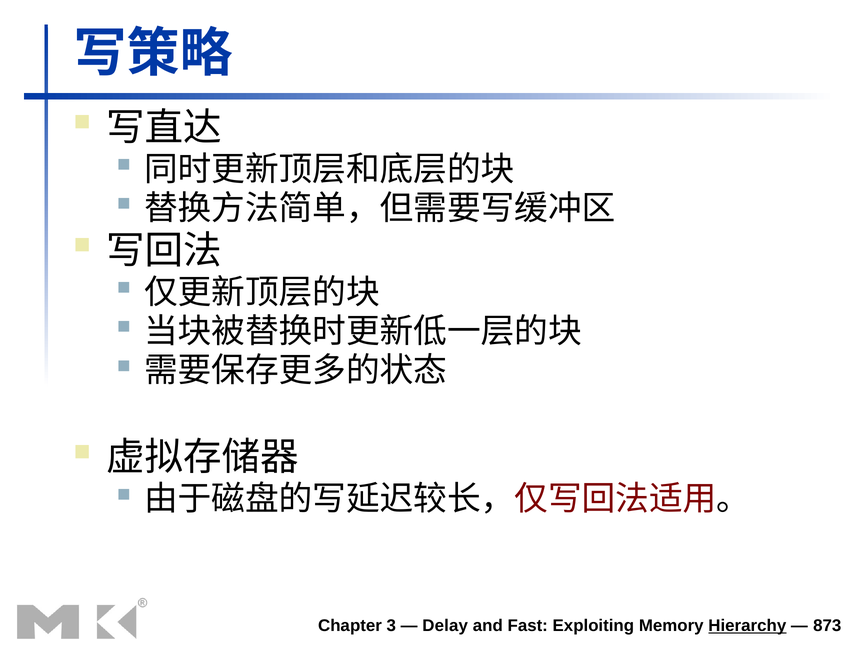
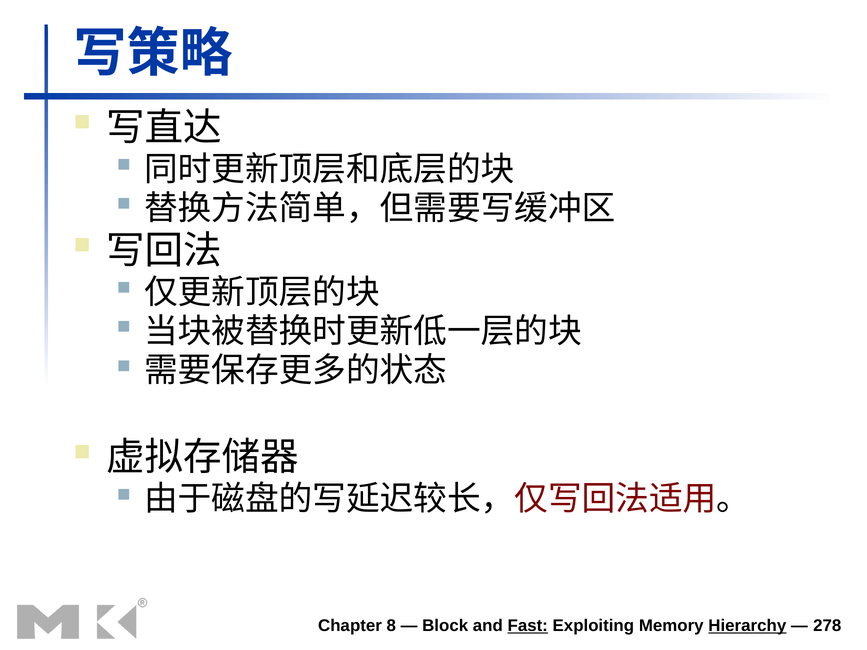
3: 3 -> 8 (391, 626)
Delay: Delay -> Block (445, 626)
Fast underline: none -> present (528, 626)
873: 873 -> 278 (827, 626)
